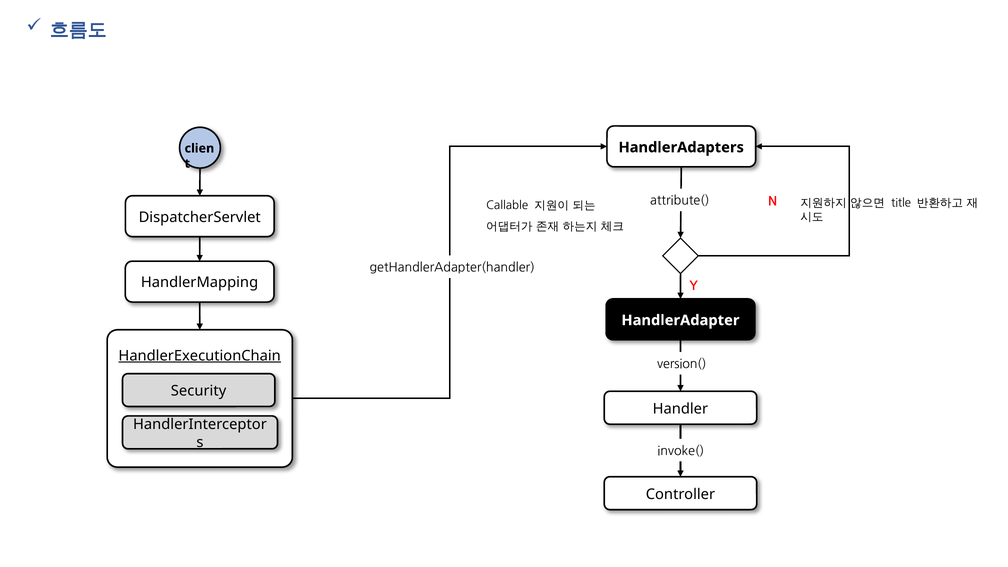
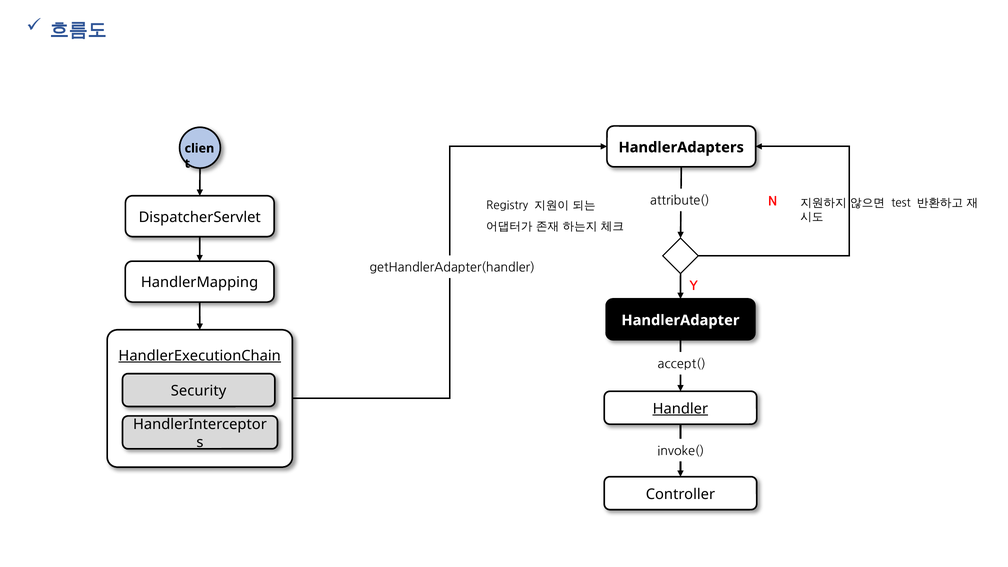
title: title -> test (901, 203)
Callable: Callable -> Registry (507, 206)
version(: version( -> accept( (682, 364)
Handler underline: none -> present (680, 409)
